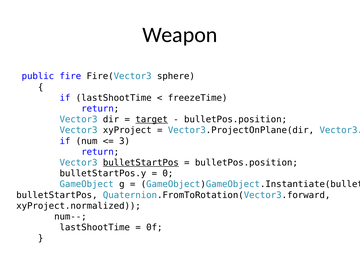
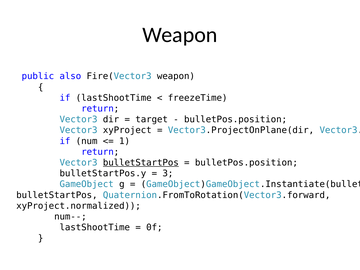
fire: fire -> also (70, 76)
Fire(Vector3 sphere: sphere -> weapon (176, 76)
target underline: present -> none (152, 119)
3: 3 -> 1 (125, 141)
0: 0 -> 3 (168, 173)
